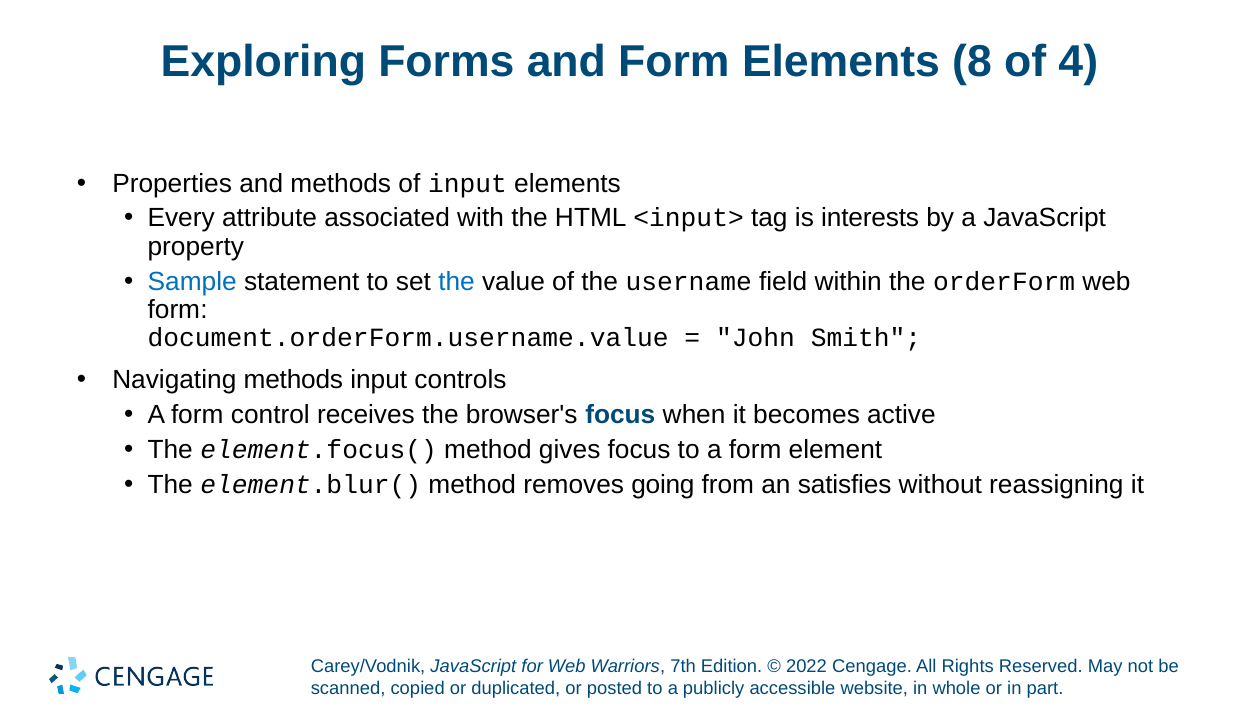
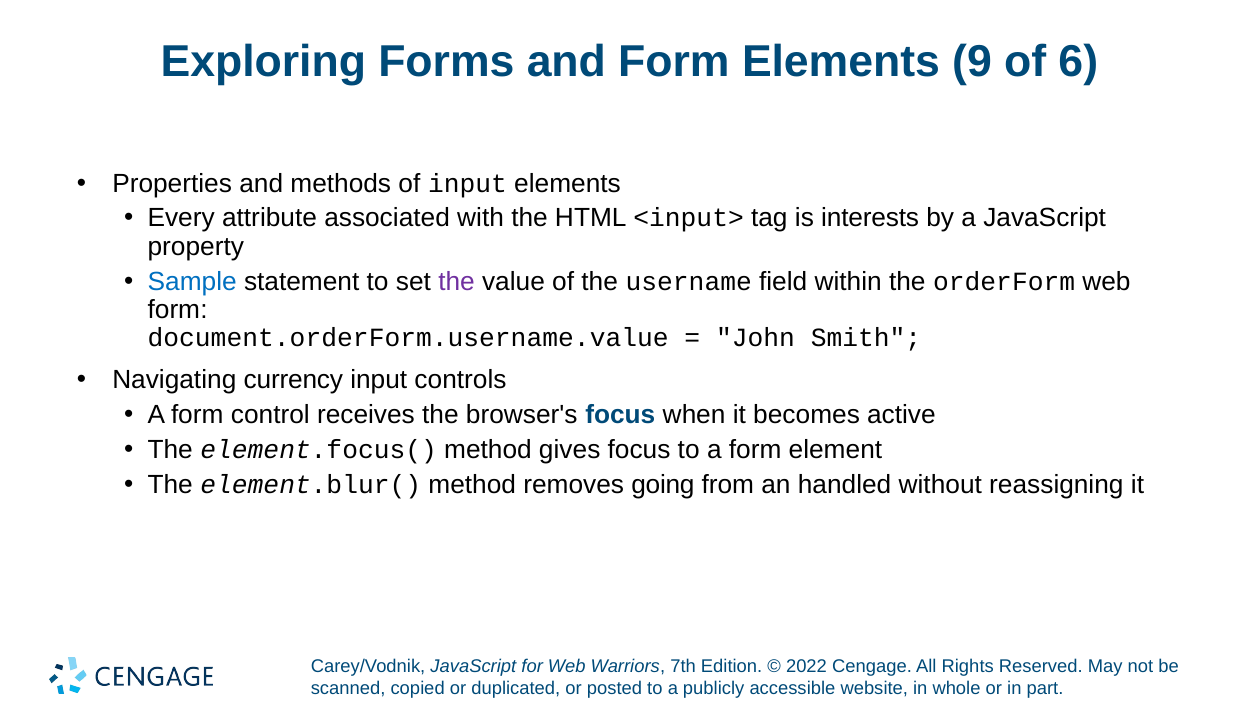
8: 8 -> 9 (972, 62)
4: 4 -> 6 (1078, 62)
the colour: blue -> purple (457, 281)
Navigating methods: methods -> currency (293, 380)
satisfies: satisfies -> handled (845, 484)
